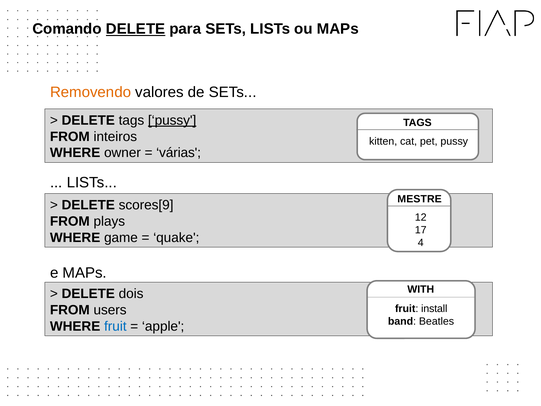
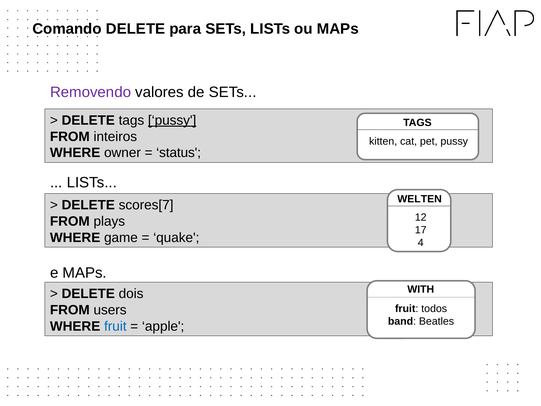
DELETE underline: present -> none (136, 29)
Removendo colour: orange -> purple (91, 92)
várias: várias -> status (179, 153)
MESTRE: MESTRE -> WELTEN (420, 199)
scores[9: scores[9 -> scores[7 (146, 205)
install: install -> todos (434, 308)
